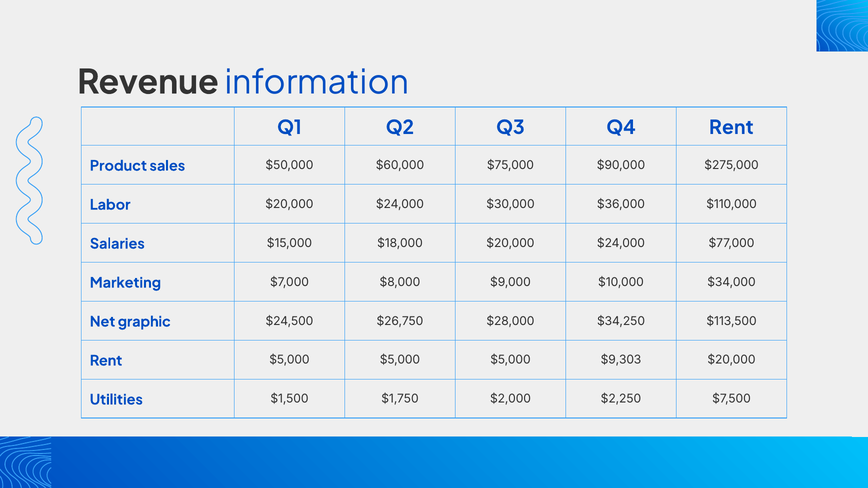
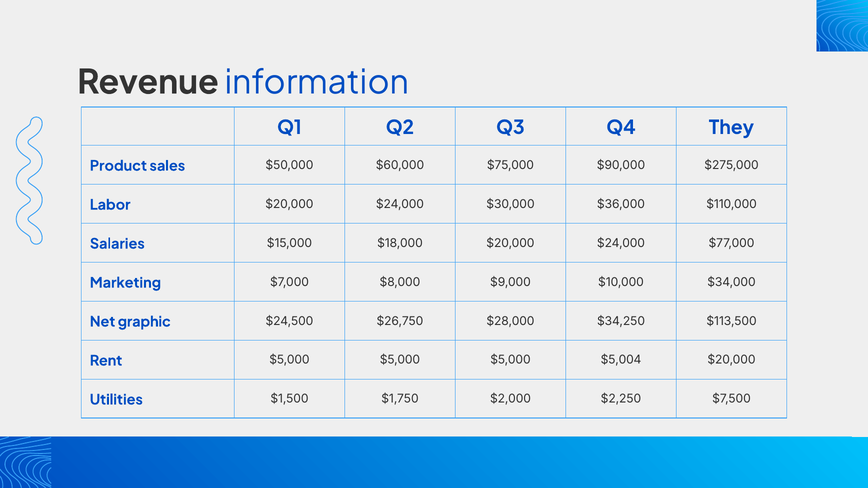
Q4 Rent: Rent -> They (731, 128)
$9,303: $9,303 -> $5,004 (621, 360)
